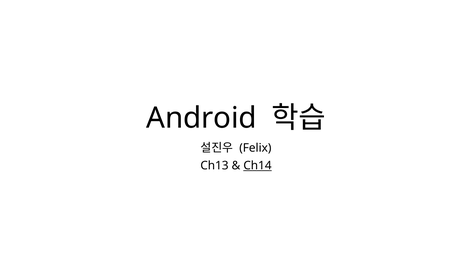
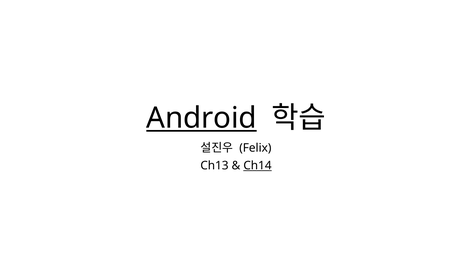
Android underline: none -> present (202, 118)
